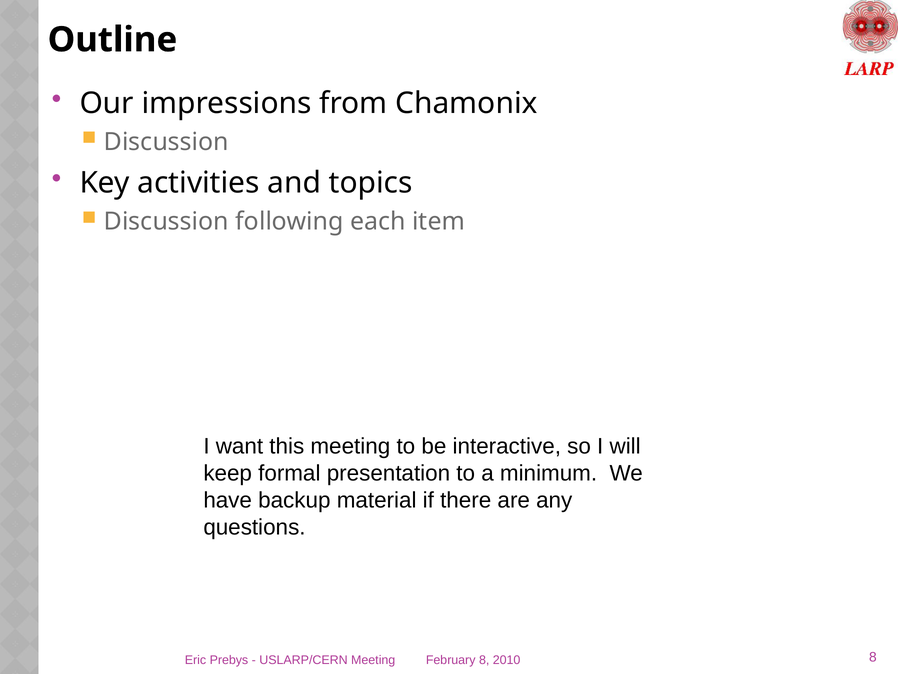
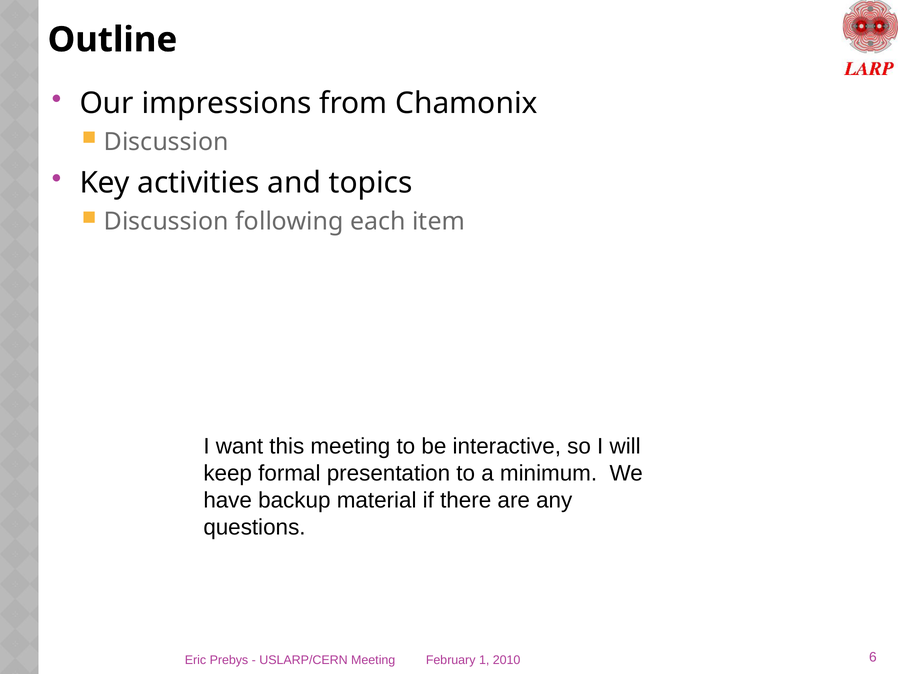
February 8: 8 -> 1 (484, 660)
Meeting 8: 8 -> 6 (873, 657)
